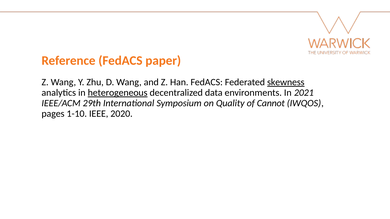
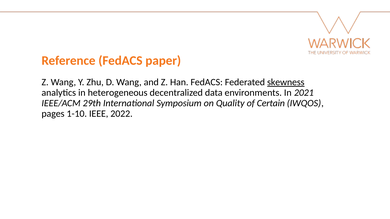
heterogeneous underline: present -> none (118, 93)
Cannot: Cannot -> Certain (271, 103)
2020: 2020 -> 2022 (122, 114)
